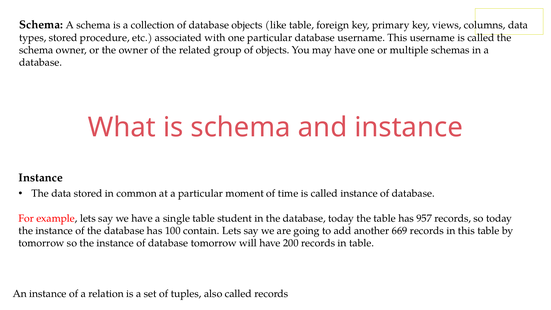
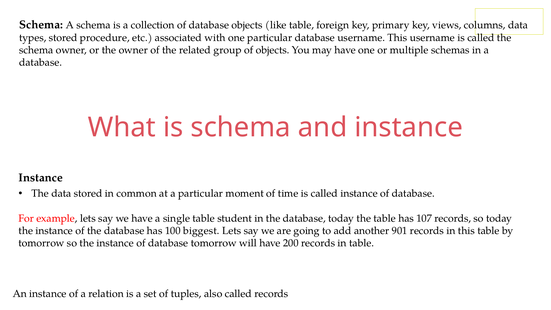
957: 957 -> 107 (424, 218)
contain: contain -> biggest (201, 231)
669: 669 -> 901 (400, 231)
